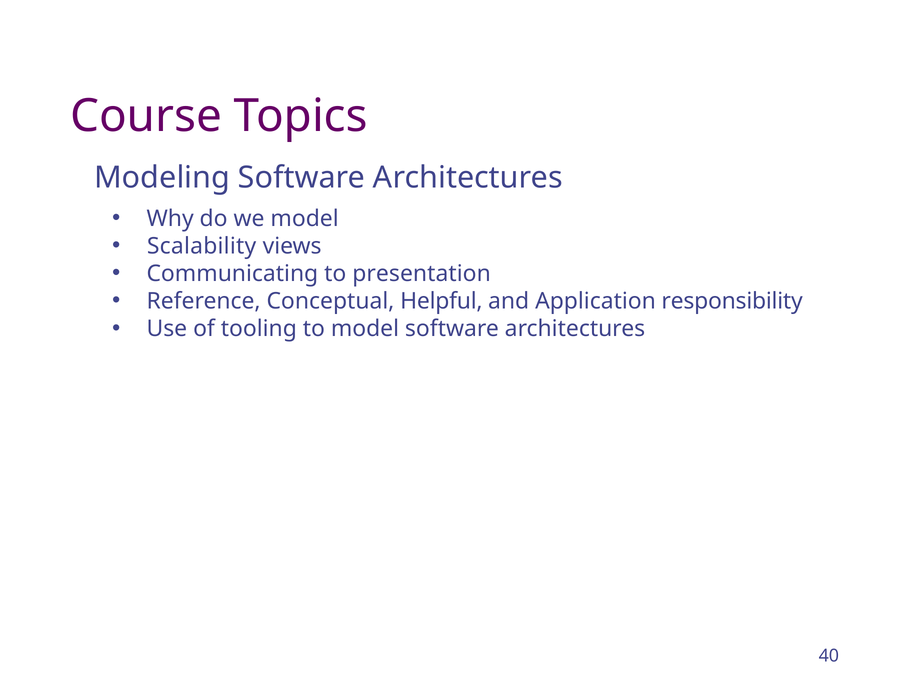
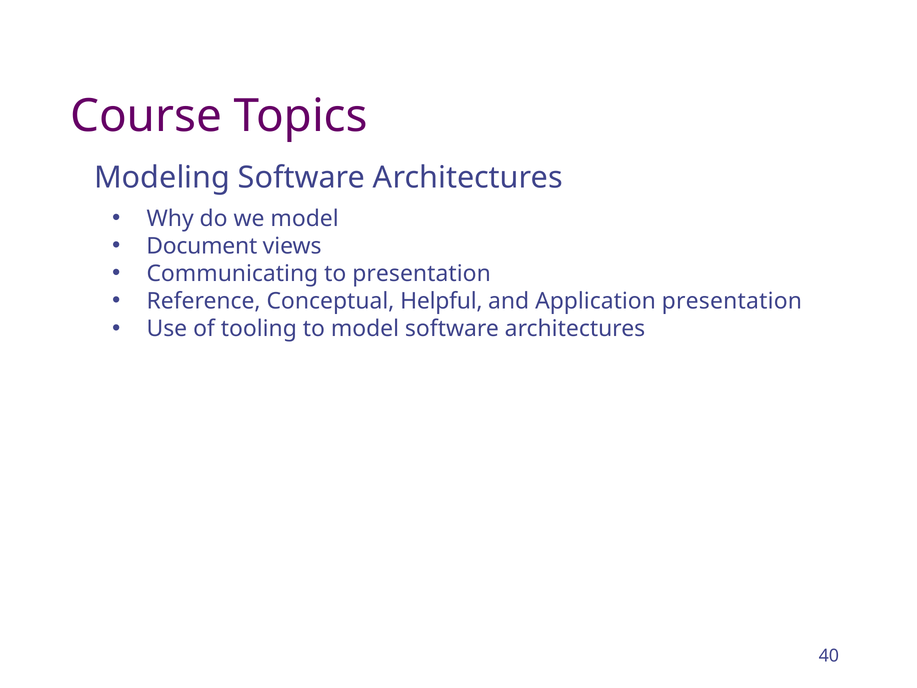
Scalability: Scalability -> Document (202, 246)
Application responsibility: responsibility -> presentation (732, 301)
